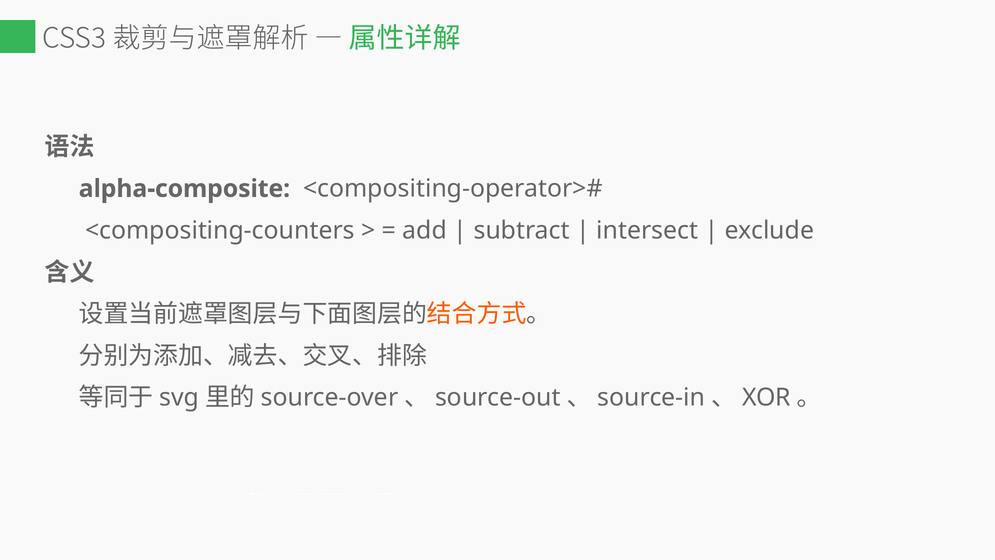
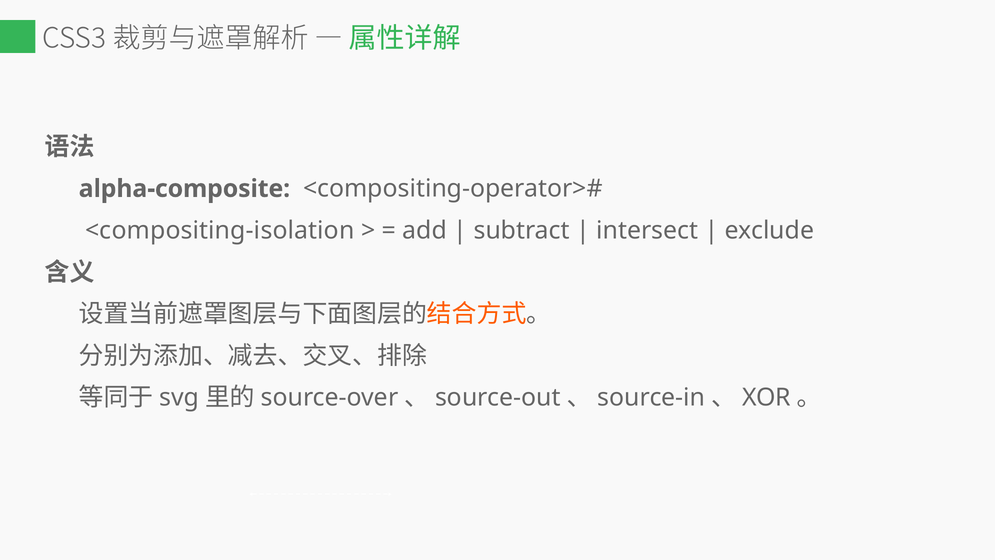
<compositing-counters: <compositing-counters -> <compositing-isolation (220, 230)
